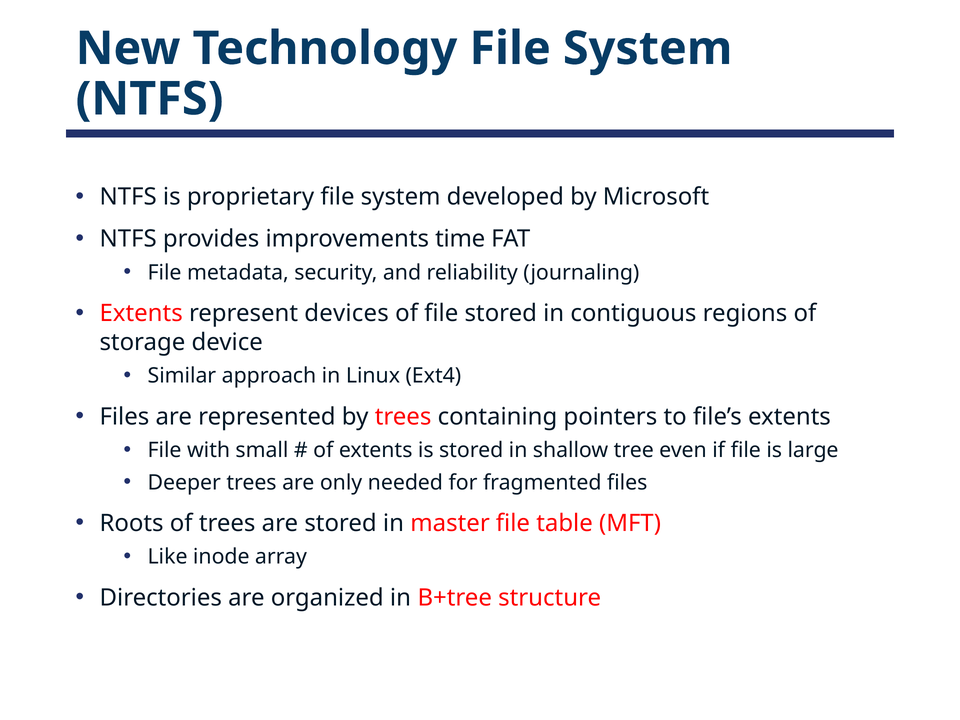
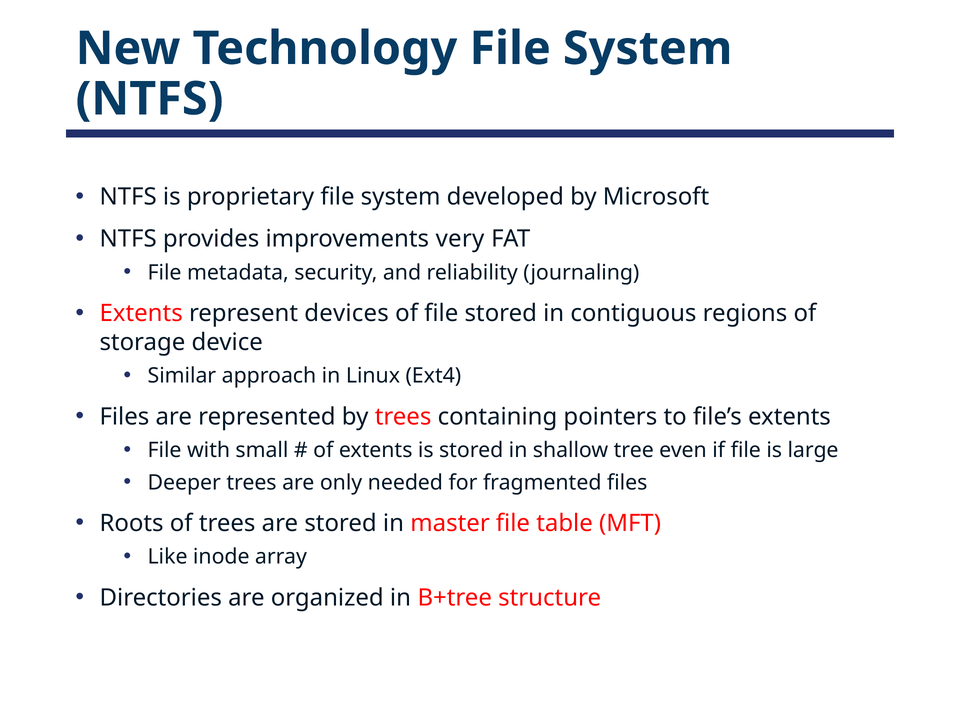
time: time -> very (460, 239)
